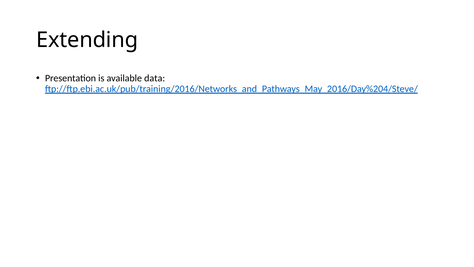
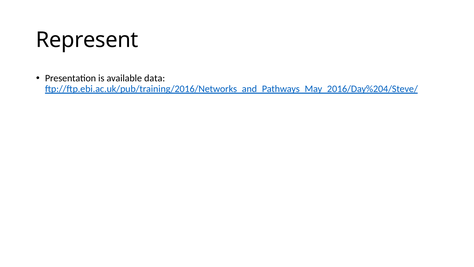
Extending: Extending -> Represent (87, 40)
